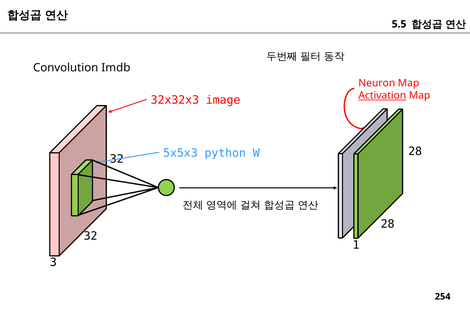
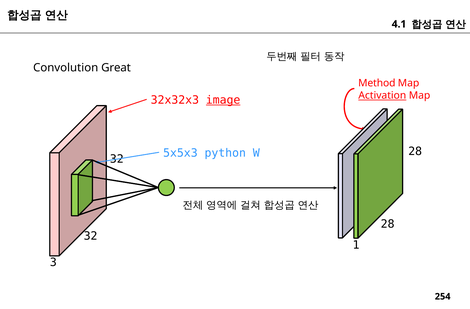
5.5: 5.5 -> 4.1 (399, 24)
Imdb: Imdb -> Great (116, 68)
Neuron: Neuron -> Method (377, 83)
image underline: none -> present (223, 100)
